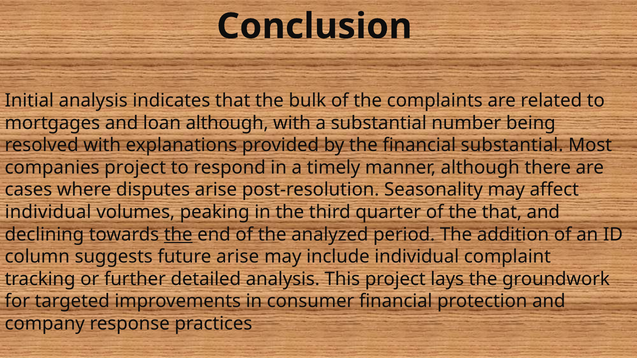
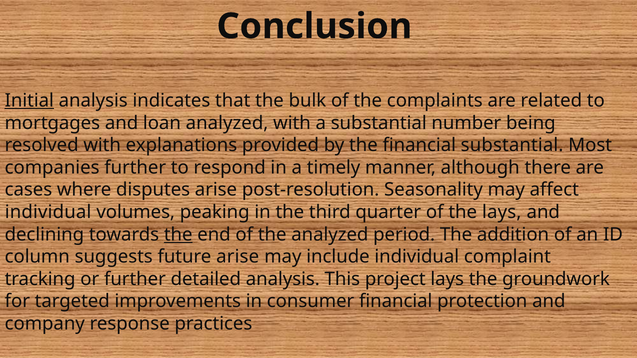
Initial underline: none -> present (29, 101)
loan although: although -> analyzed (227, 123)
companies project: project -> further (135, 168)
the that: that -> lays (502, 212)
